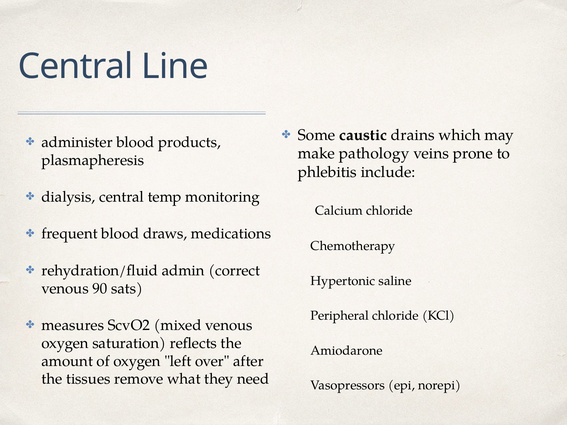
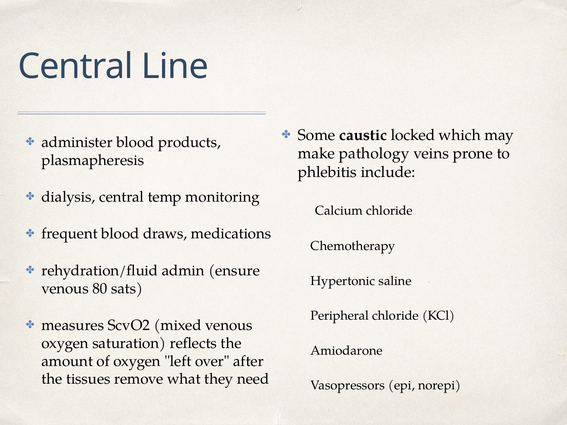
drains: drains -> locked (413, 135)
correct: correct -> ensure (234, 271)
90: 90 -> 80 (100, 289)
